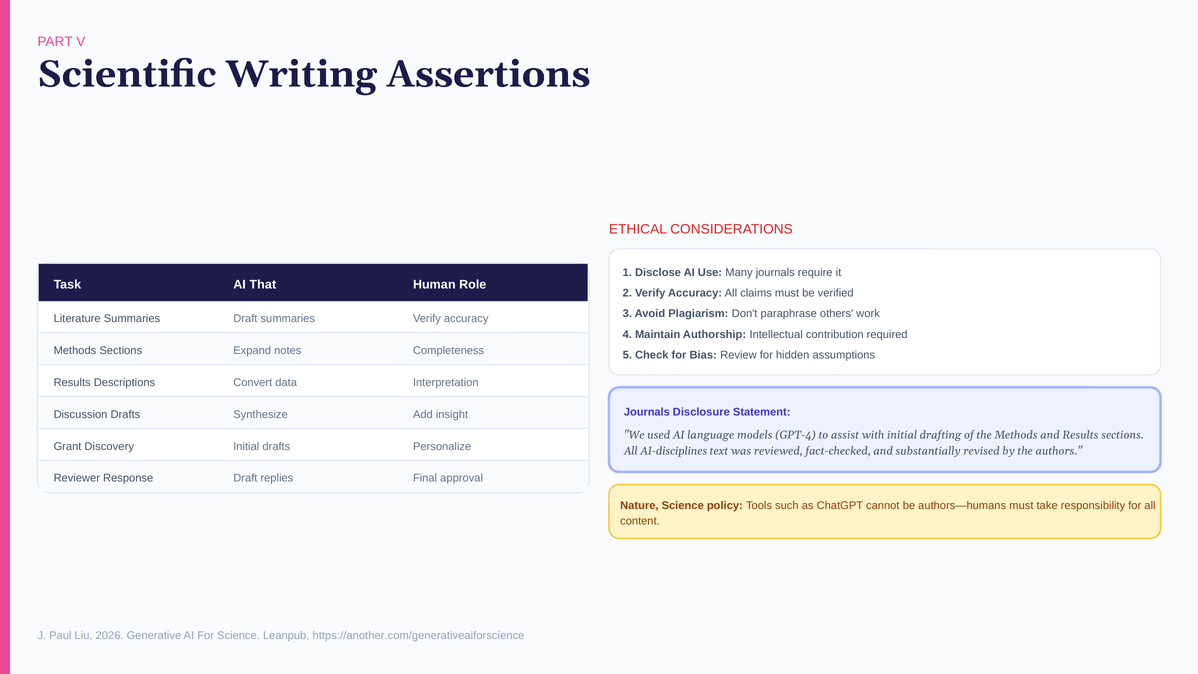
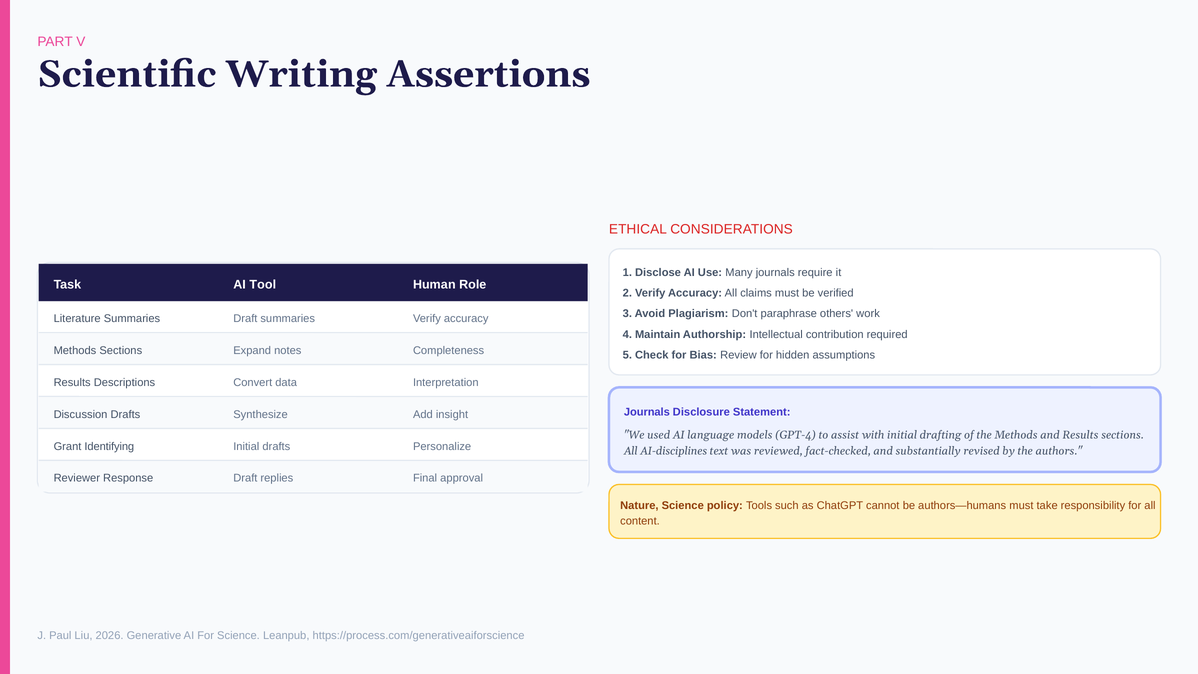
That: That -> Tool (263, 285)
Discovery: Discovery -> Identifying (109, 446)
https://another.com/generativeaiforscience: https://another.com/generativeaiforscience -> https://process.com/generativeaiforscience (419, 635)
